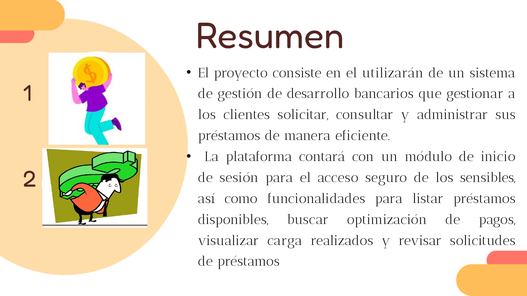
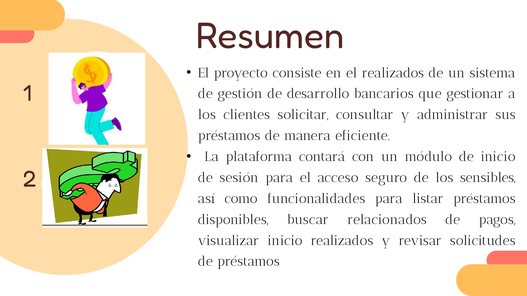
el utilizarán: utilizarán -> realizados (393, 73)
optimización: optimización -> relacionados (387, 220)
visualizar carga: carga -> inicio (285, 241)
